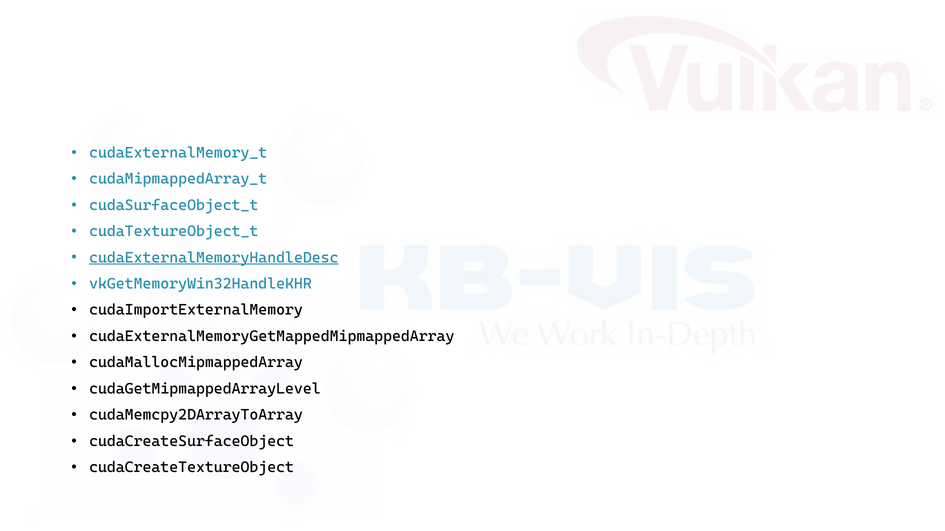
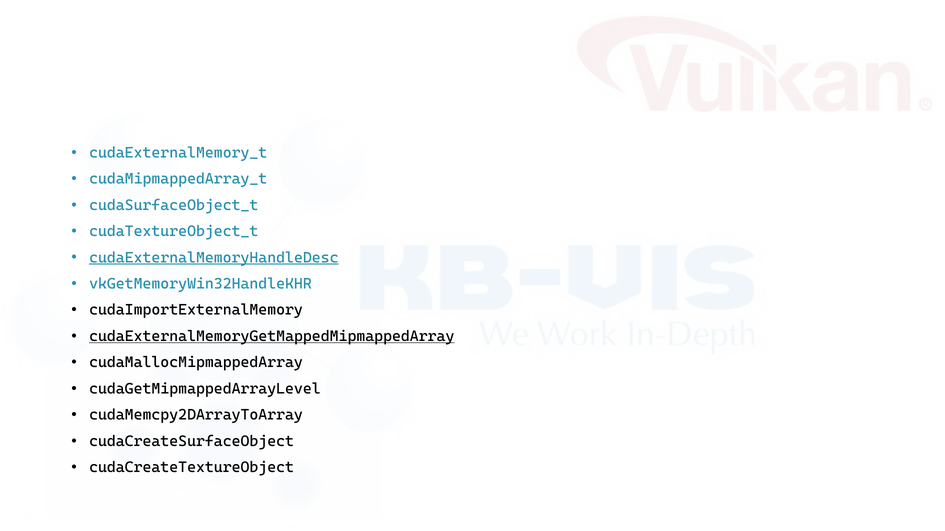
cudaExternalMemoryGetMappedMipmappedArray underline: none -> present (272, 337)
